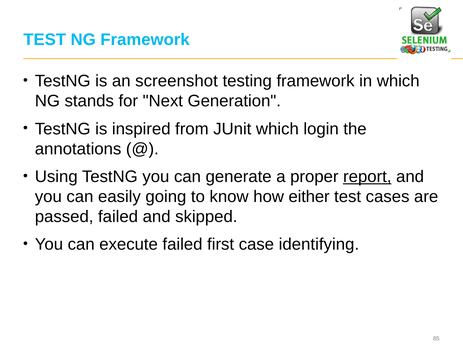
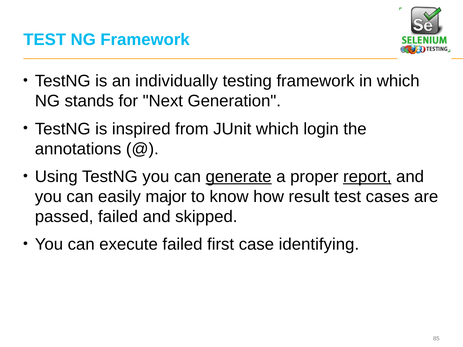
screenshot: screenshot -> individually (177, 81)
generate underline: none -> present (239, 177)
going: going -> major (166, 197)
either: either -> result (309, 197)
